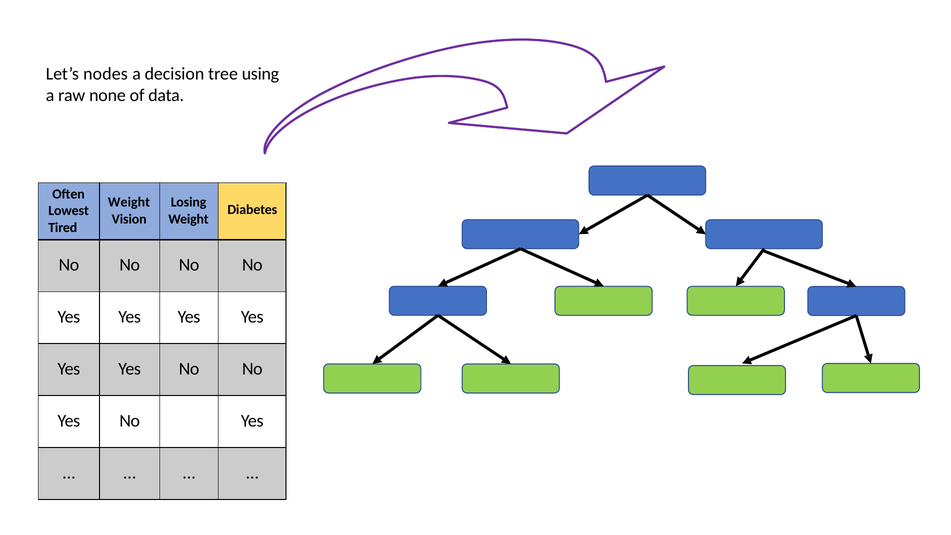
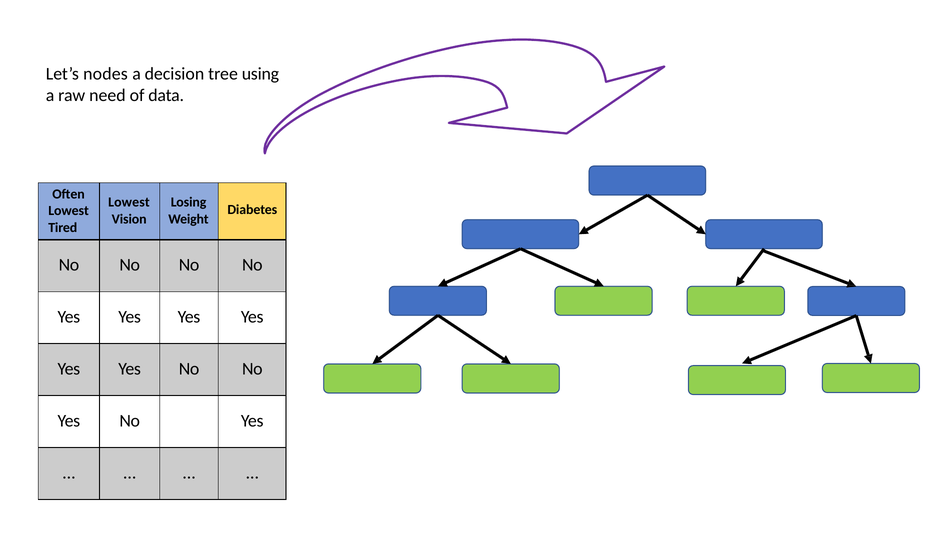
none: none -> need (107, 95)
Weight: Weight -> Lowest (129, 202)
